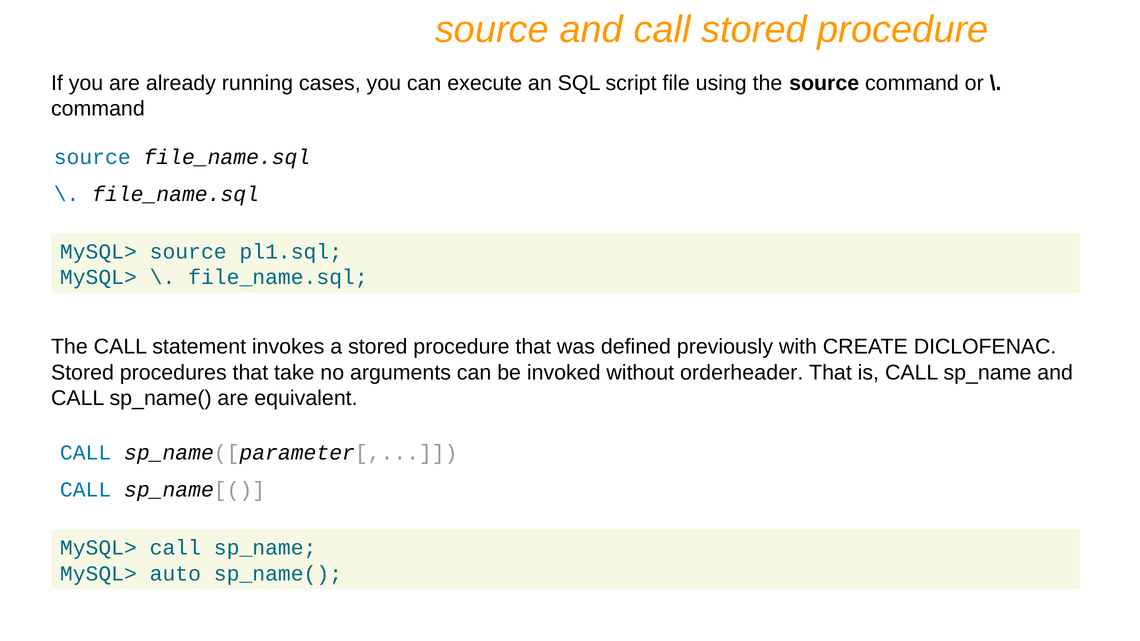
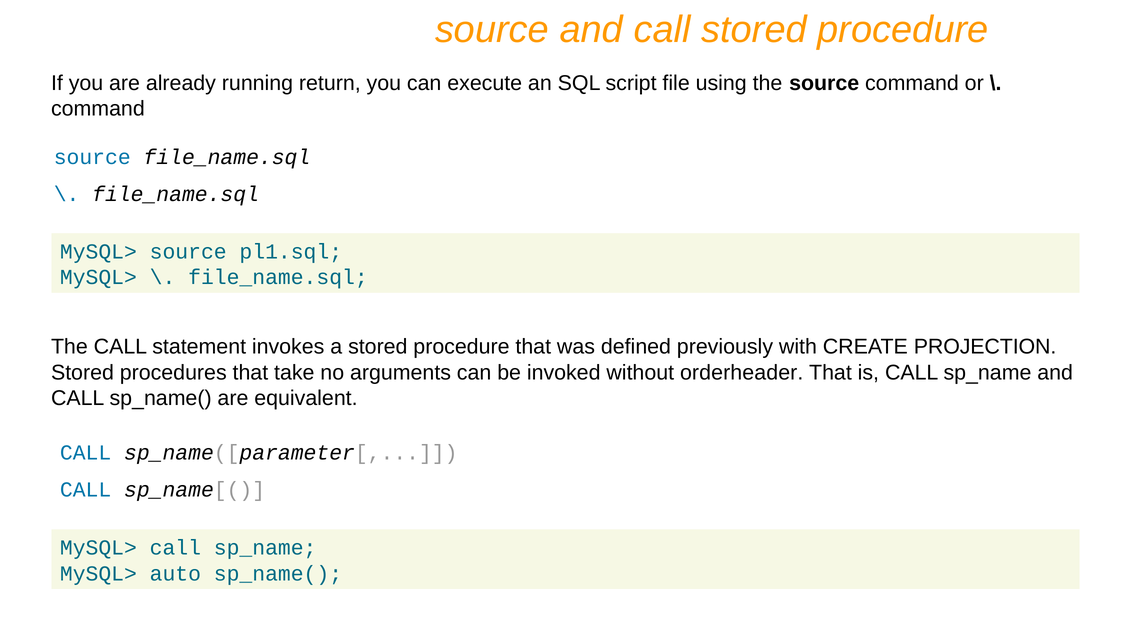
cases: cases -> return (330, 83)
DICLOFENAC: DICLOFENAC -> PROJECTION (985, 347)
